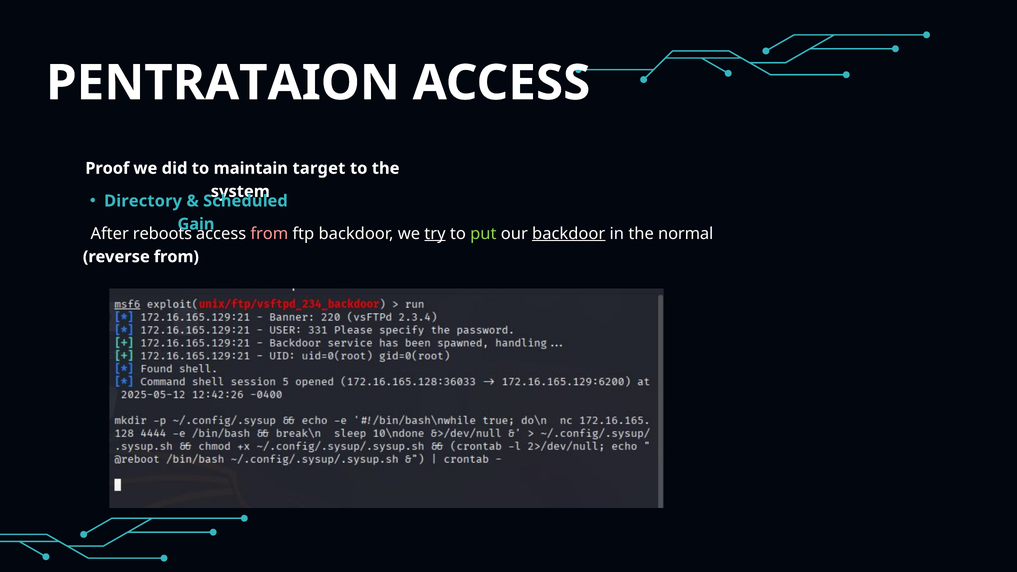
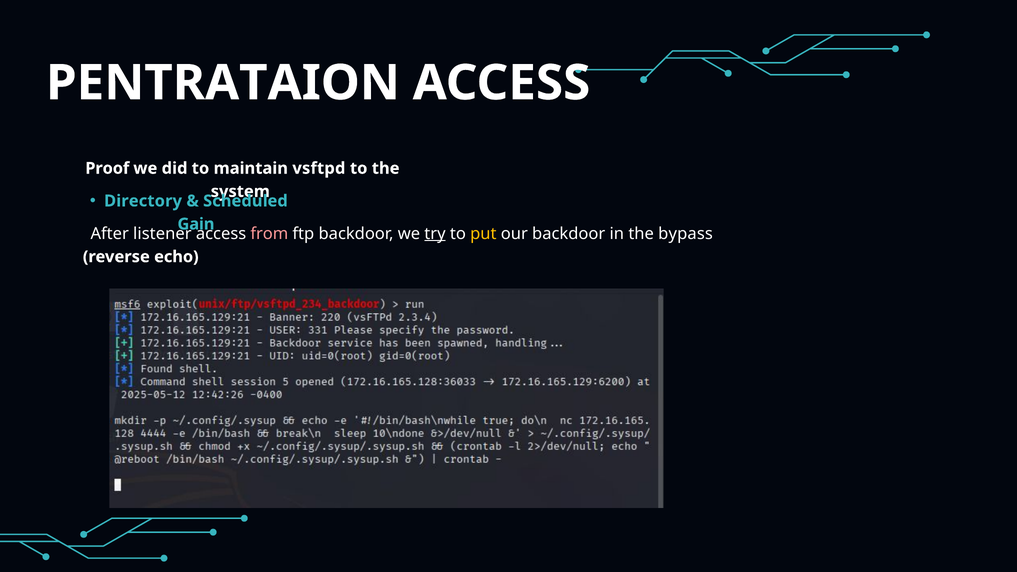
target: target -> vsftpd (319, 168)
reboots: reboots -> listener (162, 234)
put colour: light green -> yellow (483, 234)
backdoor underline: present -> none (569, 234)
normal: normal -> bypass (686, 234)
reverse from: from -> echo (176, 257)
